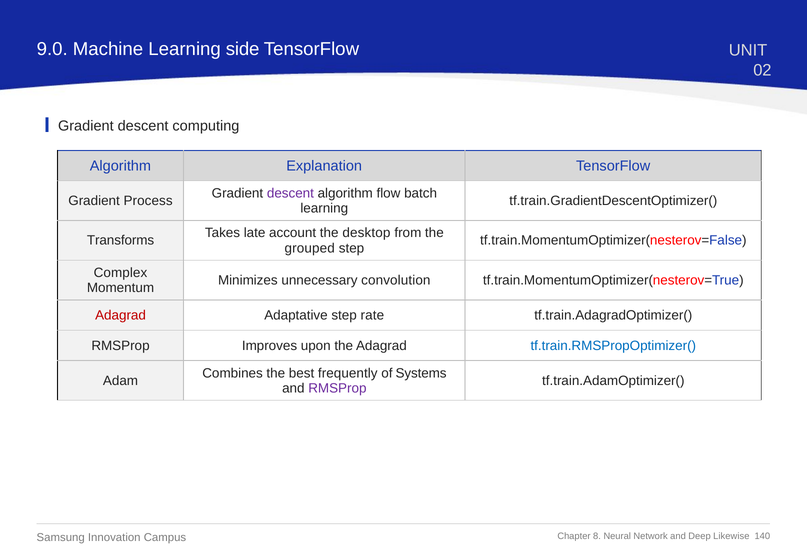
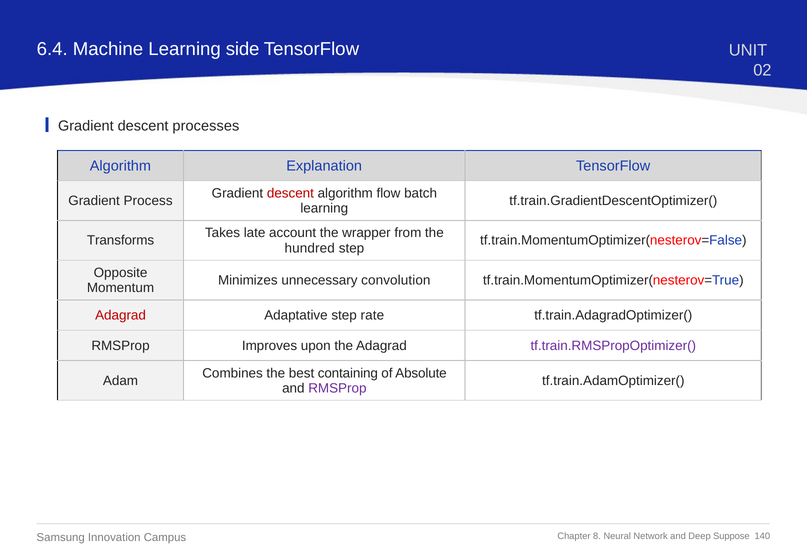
9.0: 9.0 -> 6.4 (52, 49)
computing: computing -> processes (206, 126)
descent colour: purple -> red (290, 193)
desktop: desktop -> wrapper (366, 233)
grouped: grouped -> hundred (310, 248)
Complex: Complex -> Opposite (121, 273)
tf.train.RMSPropOptimizer( colour: blue -> purple (613, 346)
frequently: frequently -> containing (348, 373)
Systems: Systems -> Absolute (421, 373)
Likewise: Likewise -> Suppose (731, 536)
